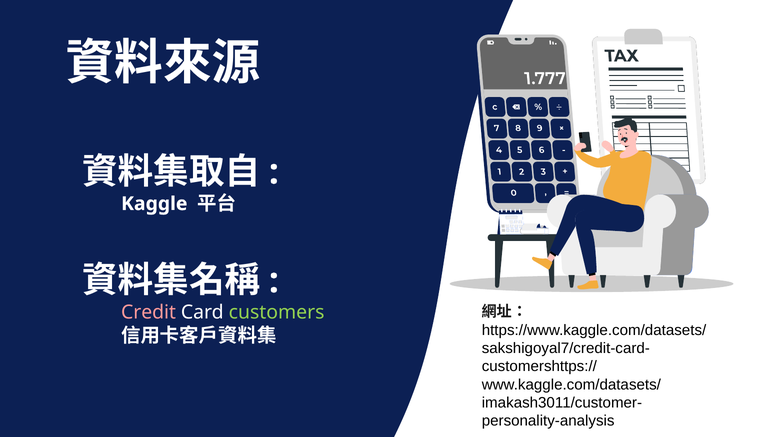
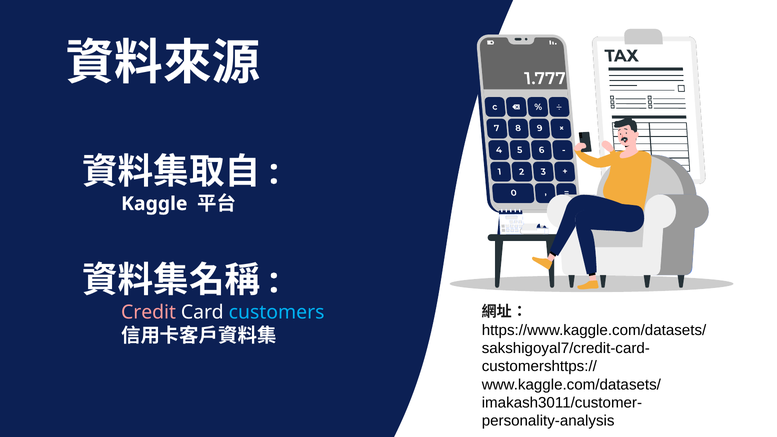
customers colour: light green -> light blue (277, 313)
